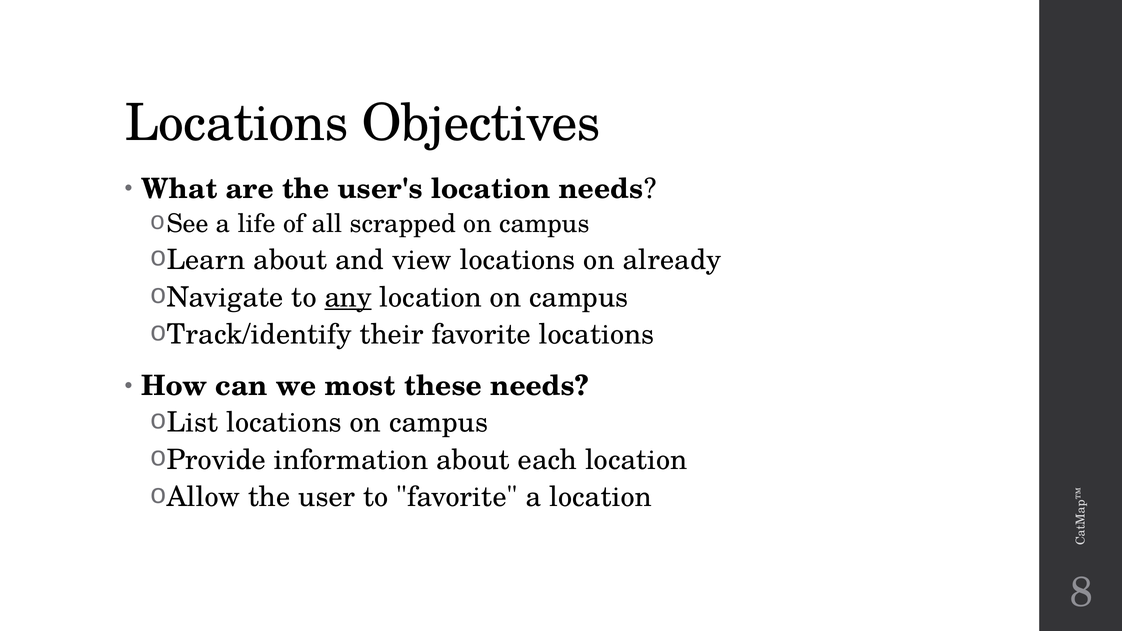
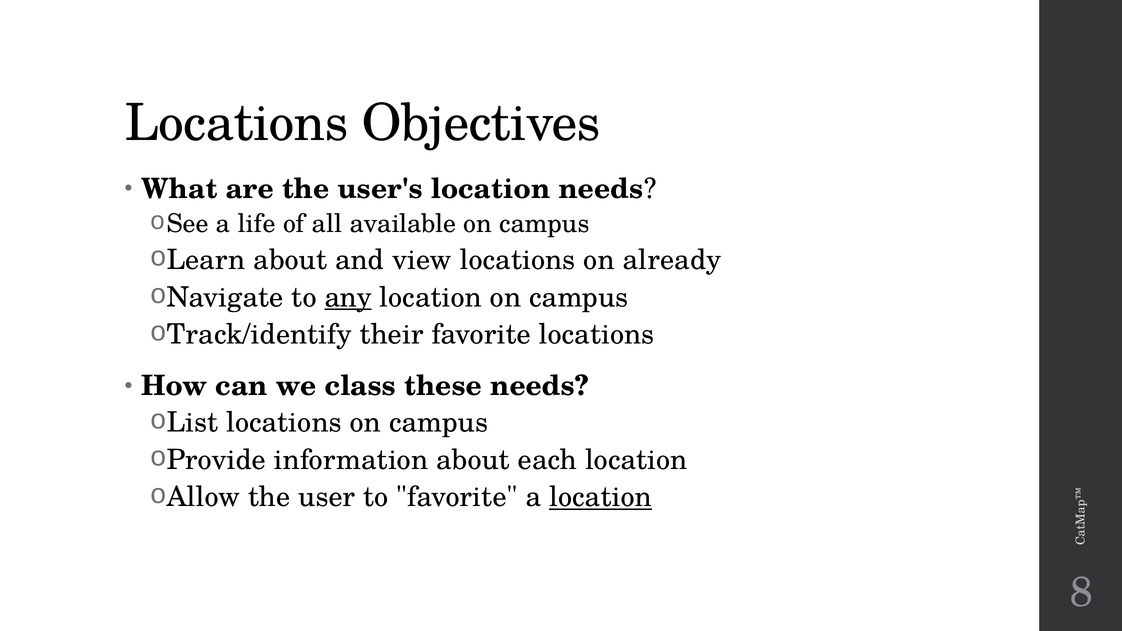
scrapped: scrapped -> available (403, 224)
most: most -> class (360, 386)
location underline: none -> present (600, 497)
